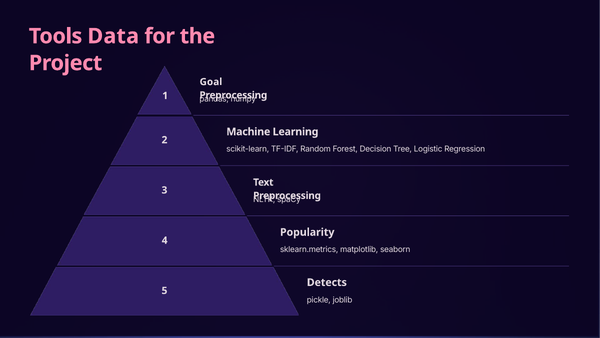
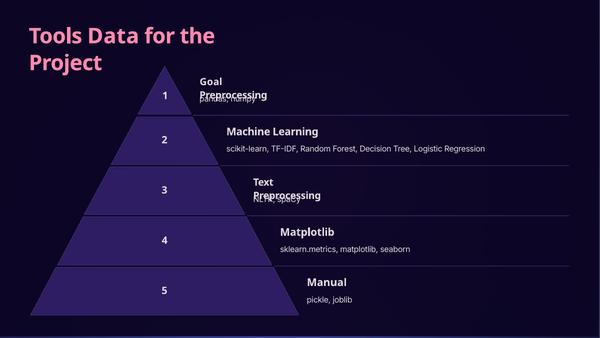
Popularity: Popularity -> Matplotlib (307, 232)
Detects: Detects -> Manual (327, 282)
